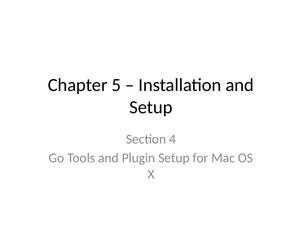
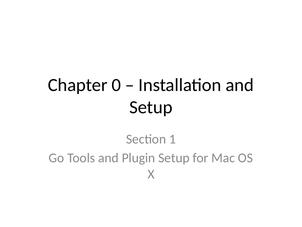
5: 5 -> 0 (116, 85)
4: 4 -> 1 (173, 139)
